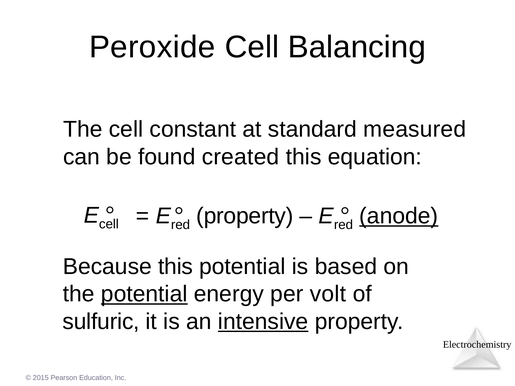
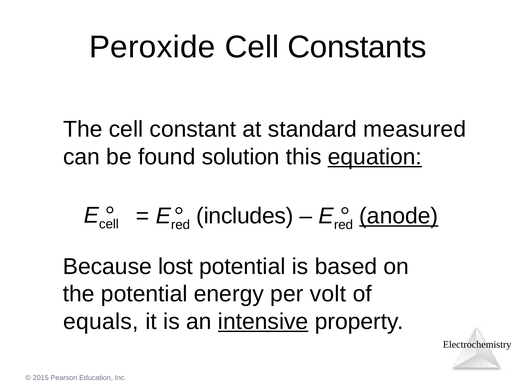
Balancing: Balancing -> Constants (357, 47)
created: created -> solution (241, 157)
equation underline: none -> present (375, 157)
property: property -> includes (245, 216)
Because this: this -> lost (176, 267)
potential underline: present -> none (144, 294)
sulfuric: sulfuric -> equals (101, 322)
